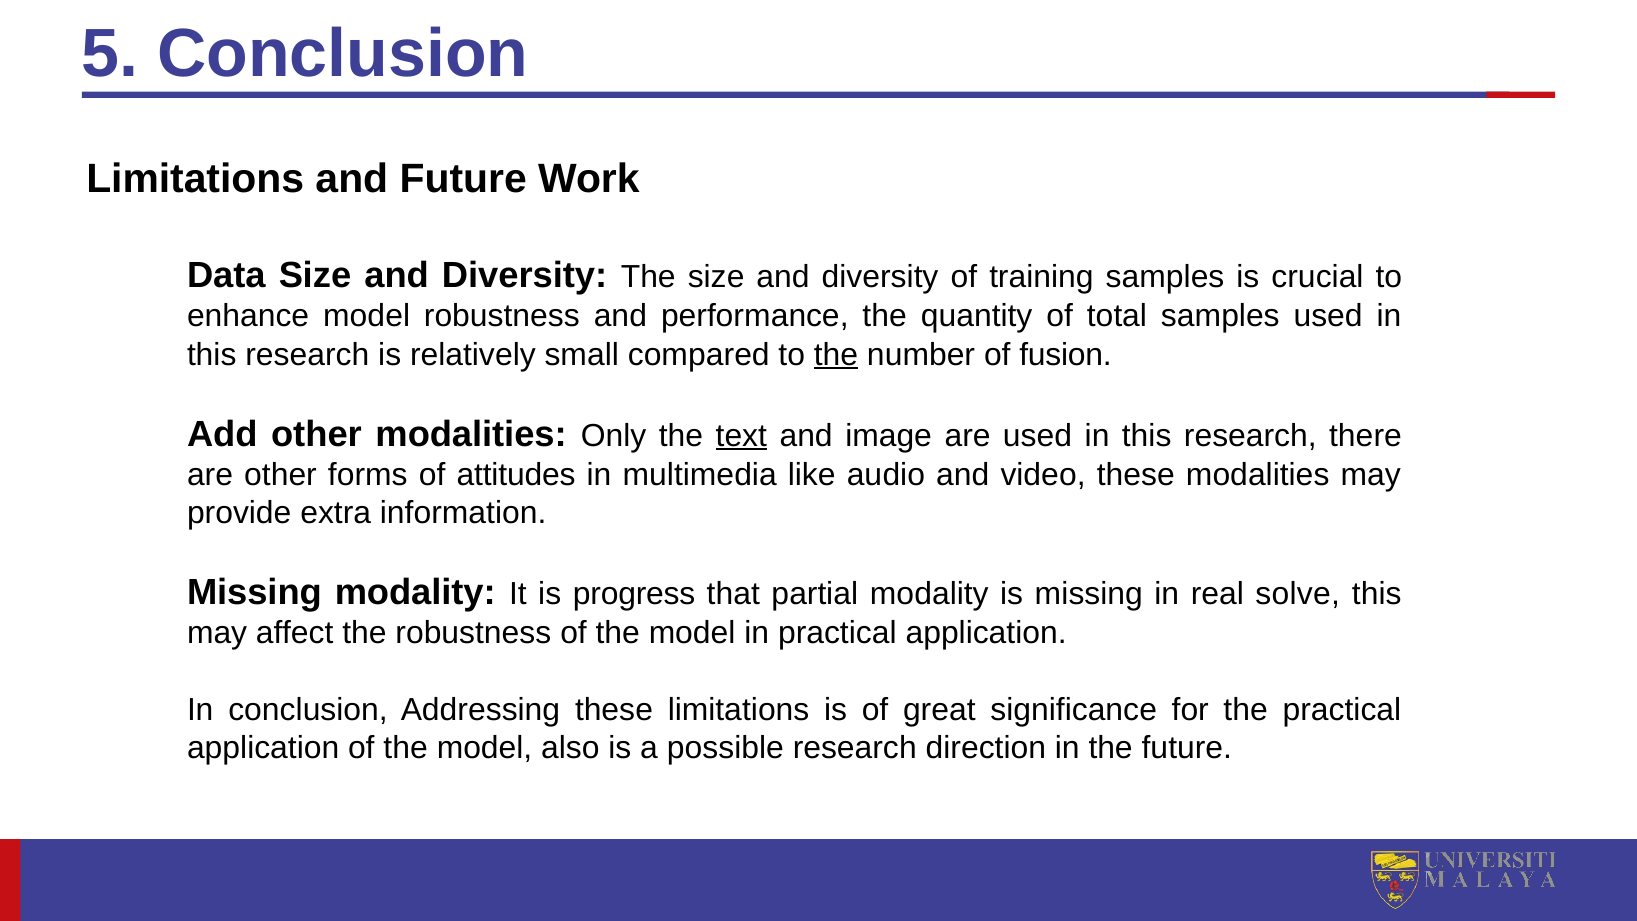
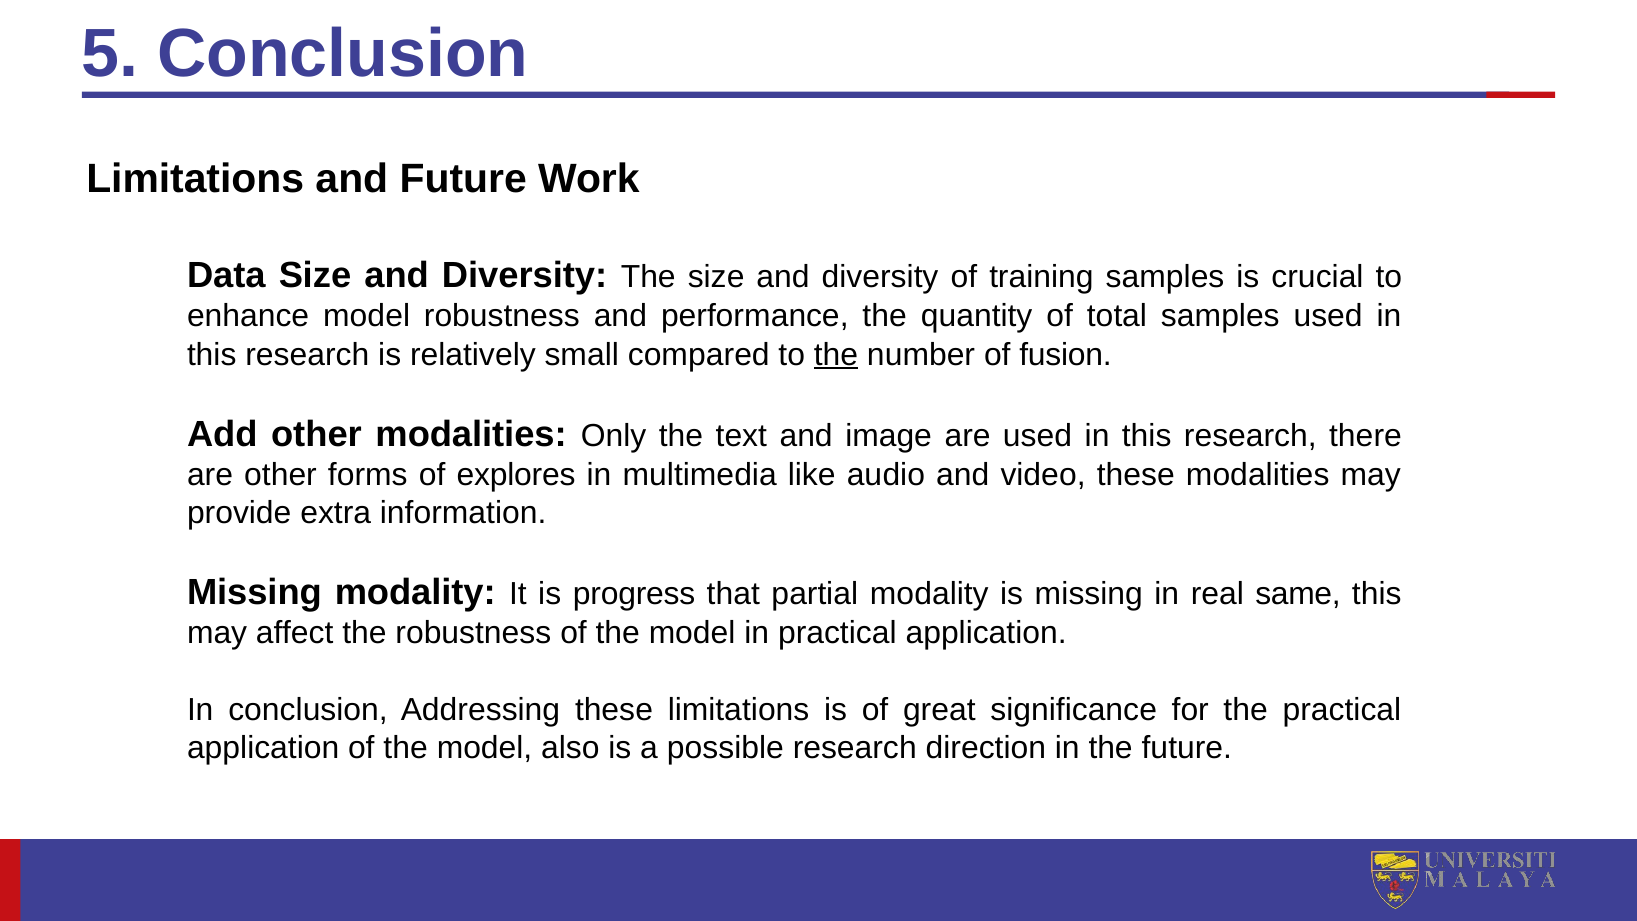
text underline: present -> none (741, 436)
attitudes: attitudes -> explores (516, 475)
solve: solve -> same (1298, 594)
